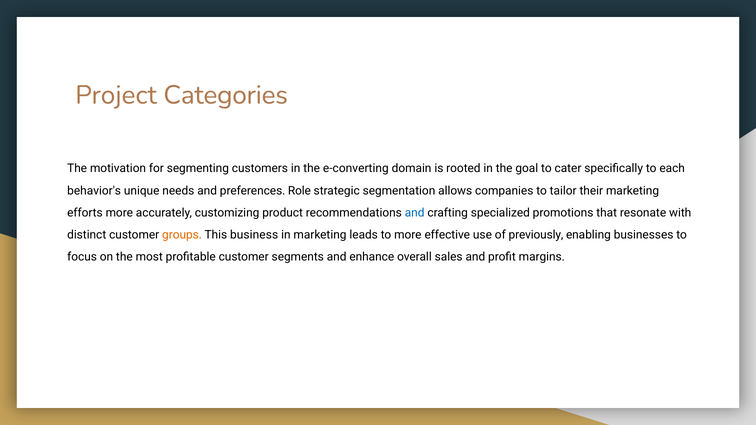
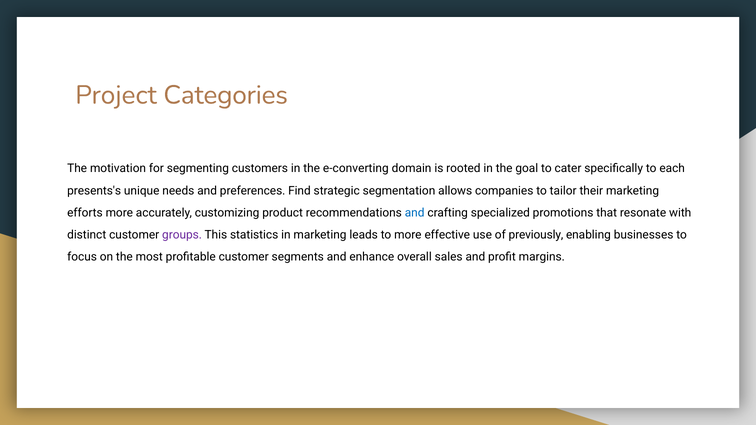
behavior's: behavior's -> presents's (94, 191)
Role: Role -> Find (299, 191)
groups colour: orange -> purple (182, 235)
business: business -> statistics (254, 235)
